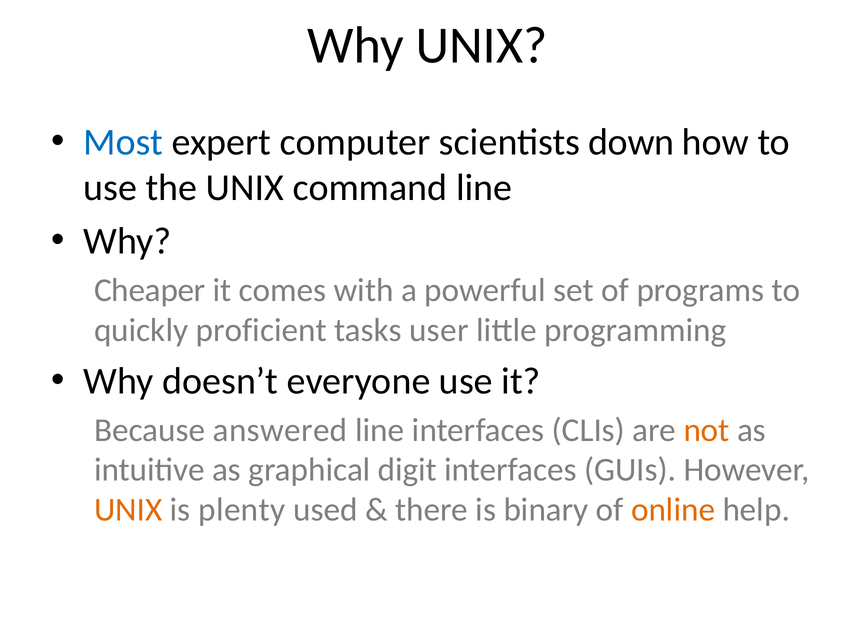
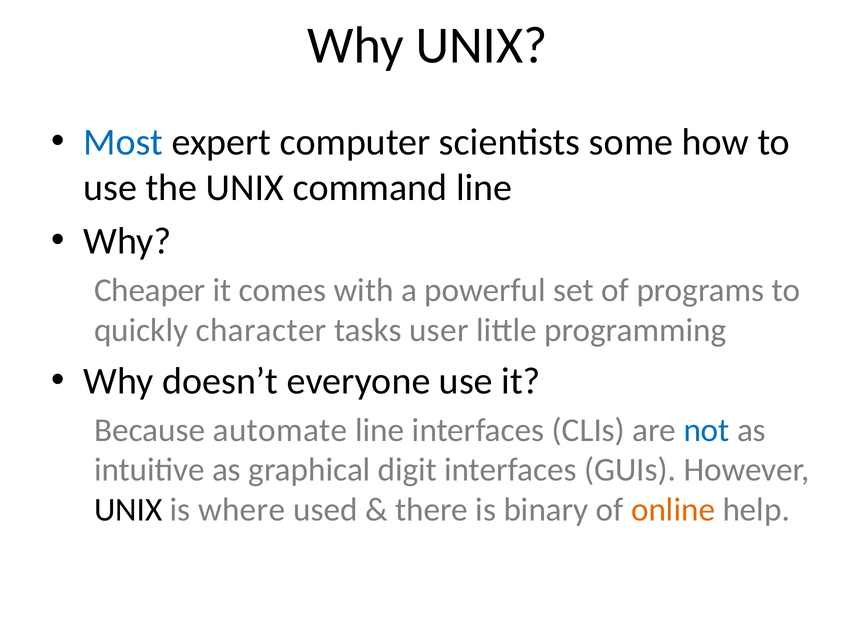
down: down -> some (631, 142)
proficient: proficient -> character (261, 330)
answered: answered -> automate (280, 430)
not colour: orange -> blue (707, 430)
UNIX colour: orange -> black (128, 509)
plenty: plenty -> where (242, 509)
